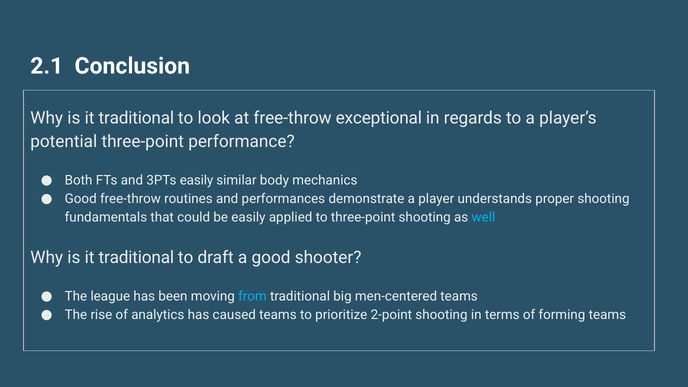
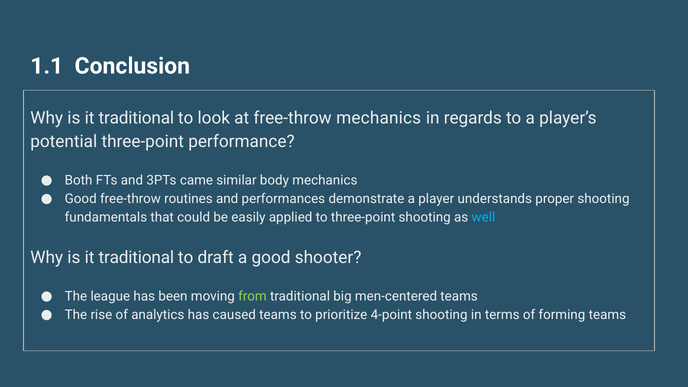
2.1: 2.1 -> 1.1 (47, 66)
free-throw exceptional: exceptional -> mechanics (379, 118)
3PTs easily: easily -> came (196, 181)
from colour: light blue -> light green (252, 296)
2-point: 2-point -> 4-point (391, 315)
